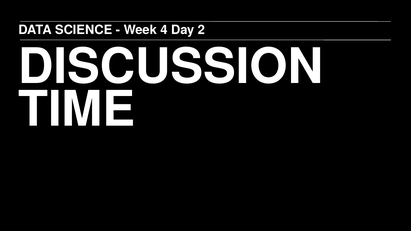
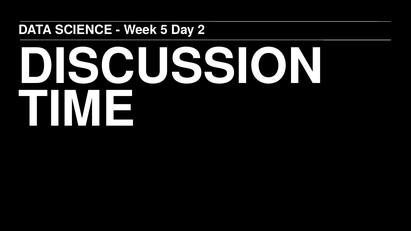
4: 4 -> 5 (164, 30)
